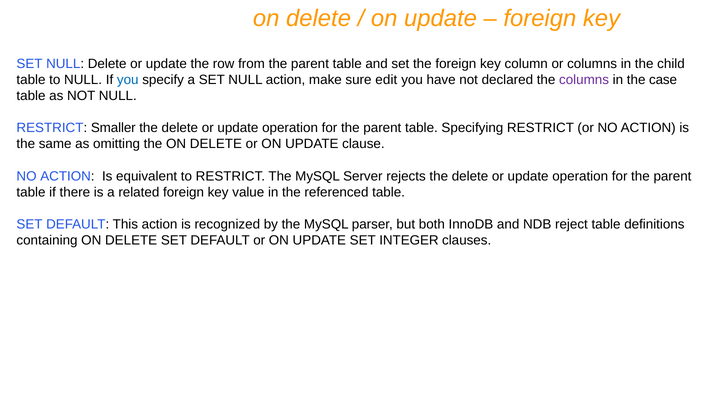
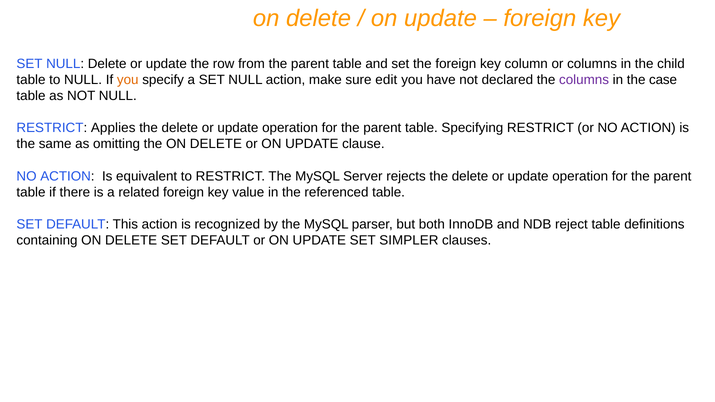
you colour: blue -> orange (128, 80)
Smaller: Smaller -> Applies (113, 128)
INTEGER: INTEGER -> SIMPLER (409, 241)
